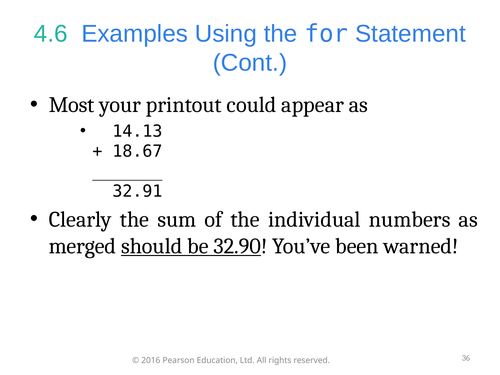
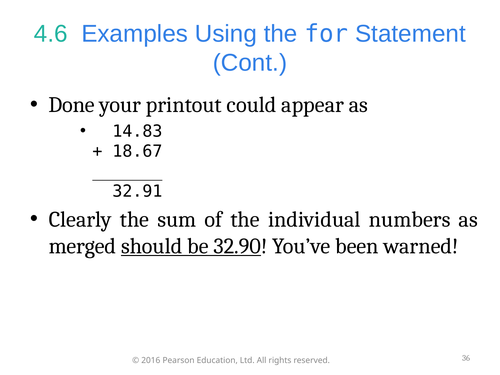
Most: Most -> Done (72, 105)
14.13: 14.13 -> 14.83 (138, 131)
